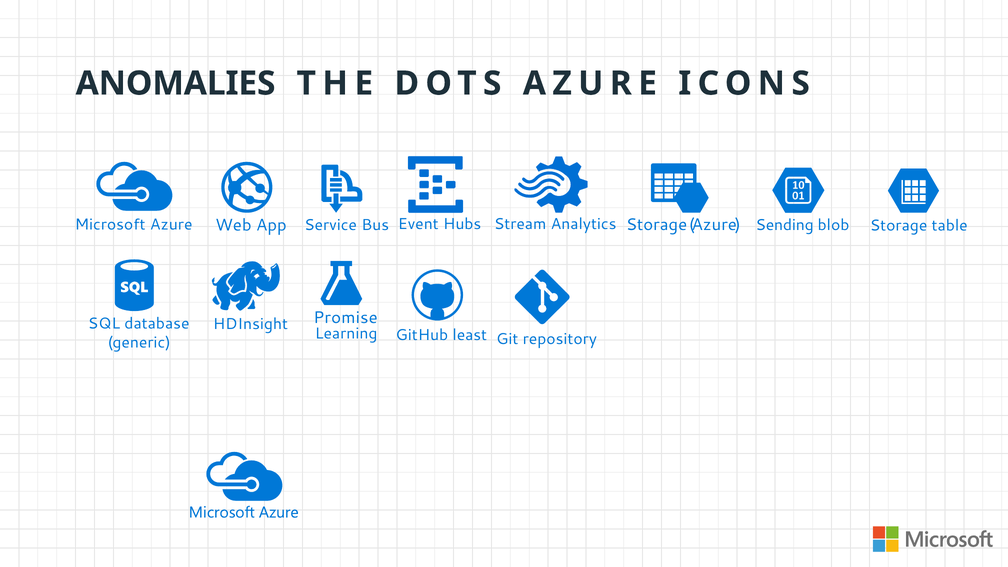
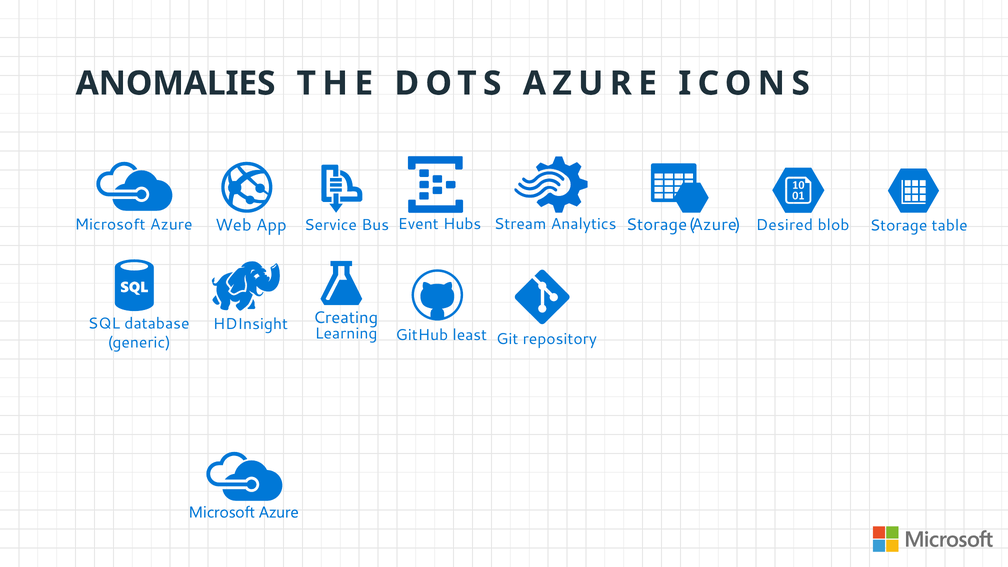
Sending: Sending -> Desired (784, 225)
Promise: Promise -> Creating (346, 318)
